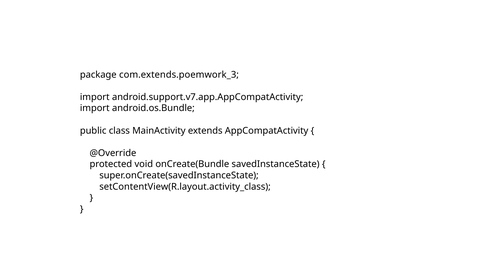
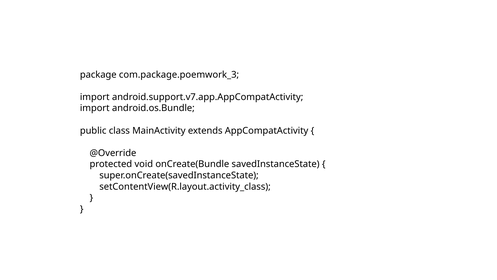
com.extends.poemwork_3: com.extends.poemwork_3 -> com.package.poemwork_3 (179, 75)
